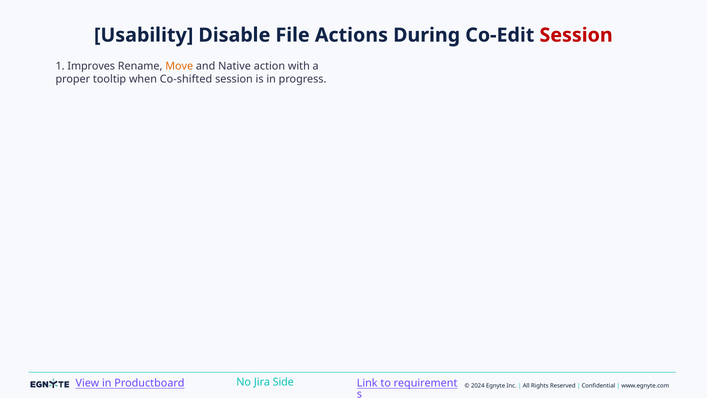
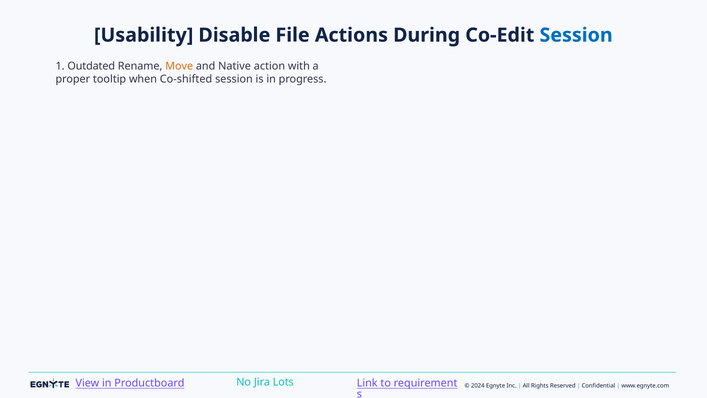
Session colour: red -> blue (576, 35)
Improves: Improves -> Outdated (91, 66)
Side: Side -> Lots (283, 382)
